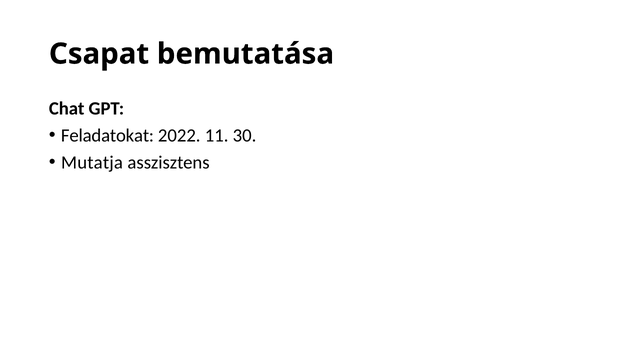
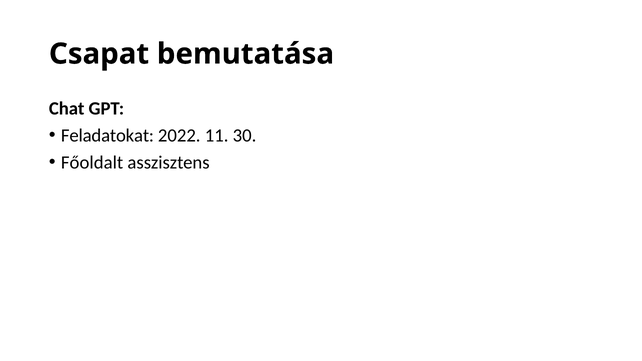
Mutatja: Mutatja -> Főoldalt (92, 162)
